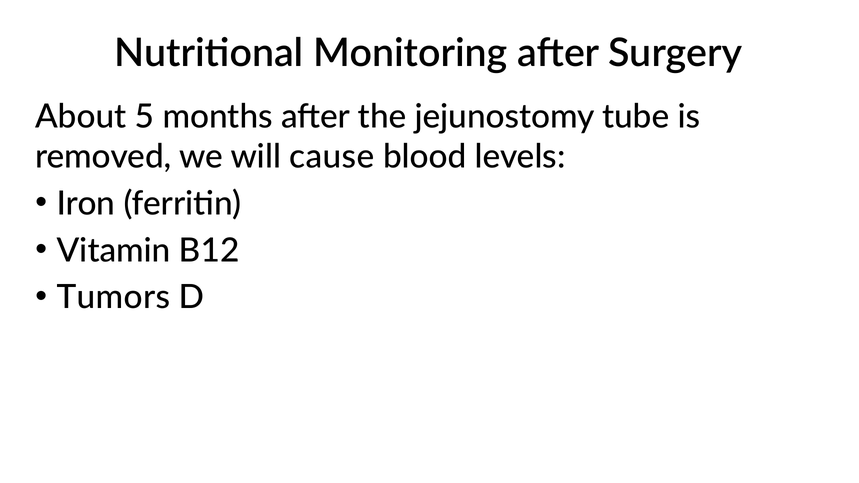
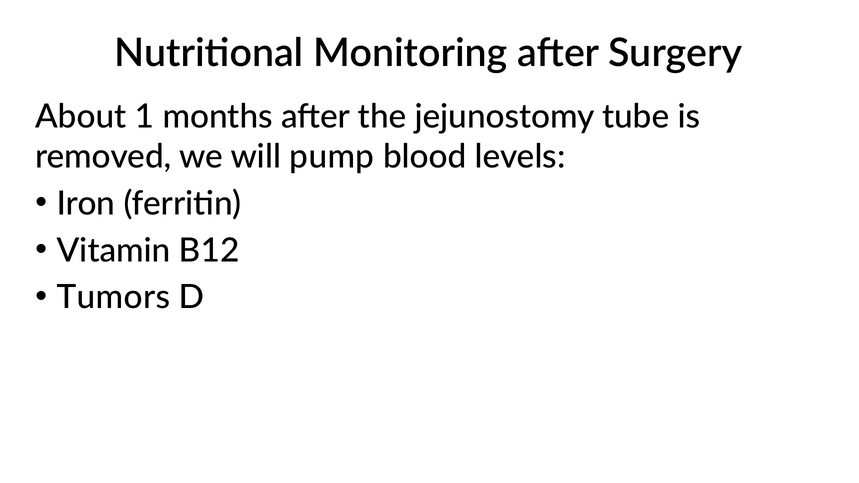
5: 5 -> 1 (144, 117)
cause: cause -> pump (332, 157)
